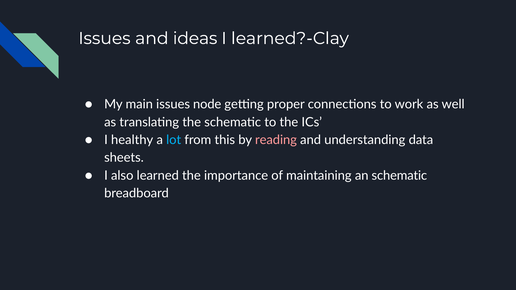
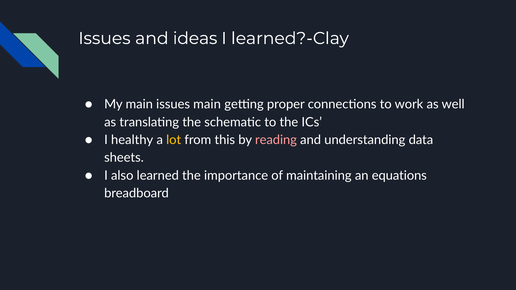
issues node: node -> main (207, 104)
lot colour: light blue -> yellow (174, 140)
an schematic: schematic -> equations (399, 176)
